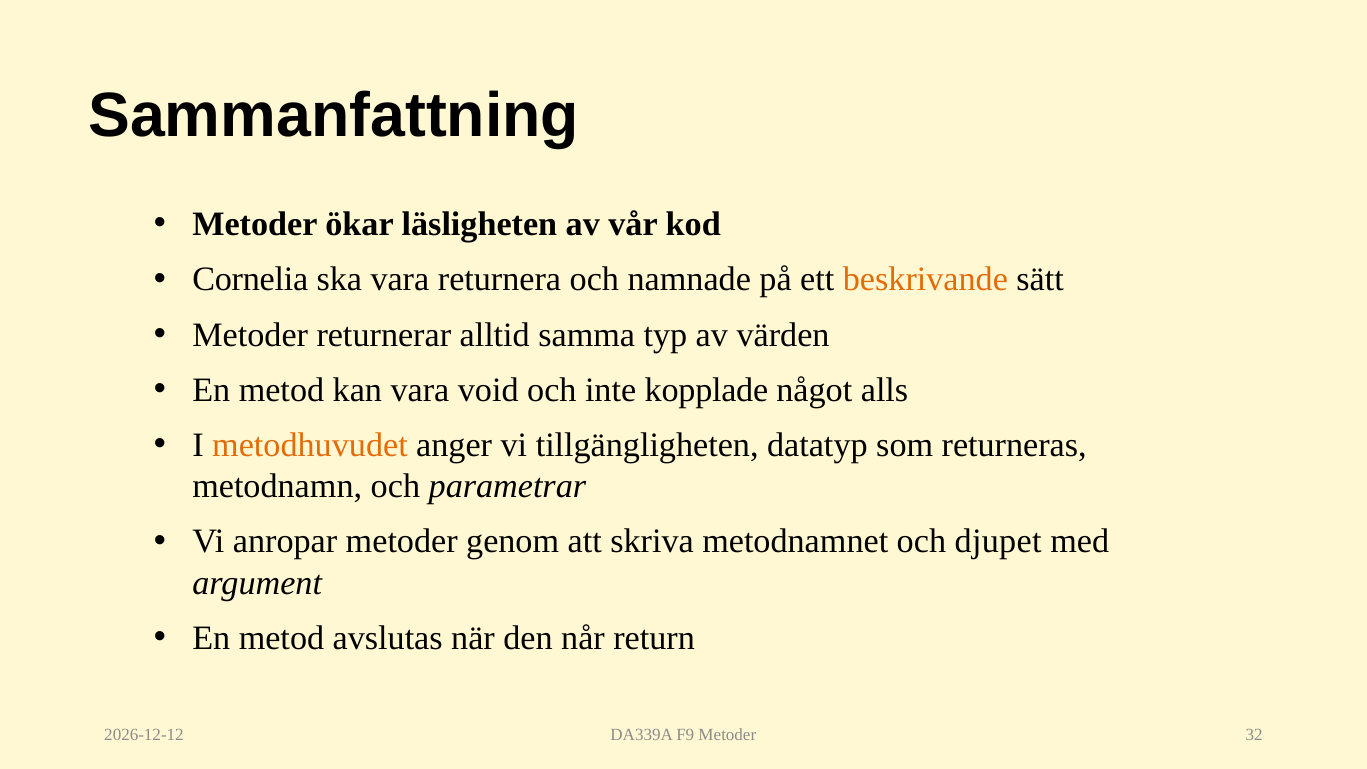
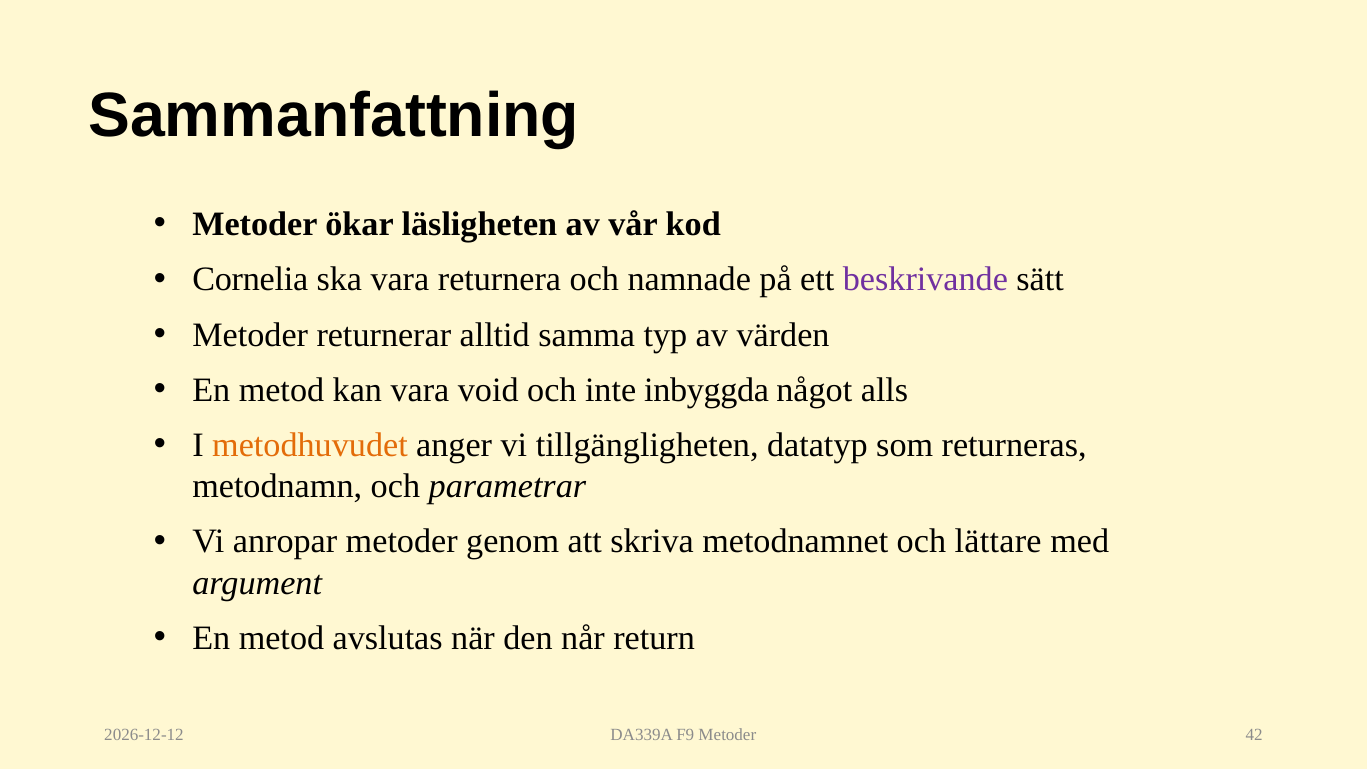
beskrivande colour: orange -> purple (925, 280)
kopplade: kopplade -> inbyggda (707, 390)
djupet: djupet -> lättare (998, 542)
32: 32 -> 42 (1254, 734)
